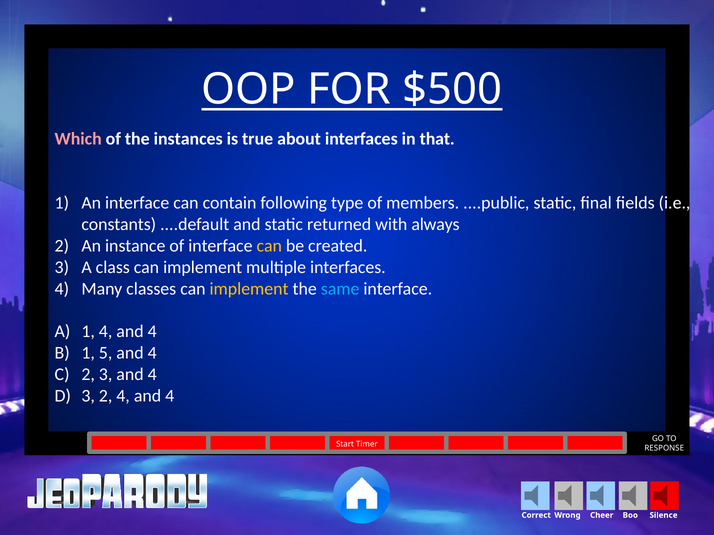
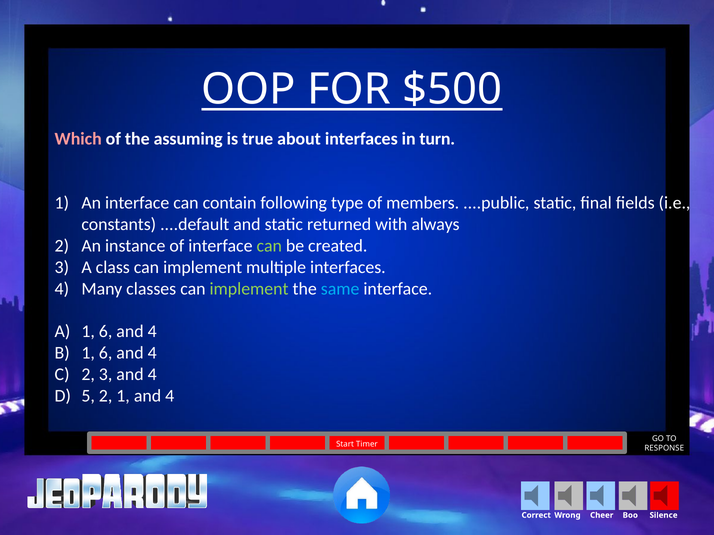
instances: instances -> assuming (188, 139)
that: that -> turn (437, 139)
can colour: yellow -> light green (269, 246)
implement colour: yellow -> light green (249, 289)
A 1 4: 4 -> 6 (106, 332)
5: 5 -> 6 (106, 353)
3: 3 -> 5 (88, 396)
2 4: 4 -> 1 (123, 396)
